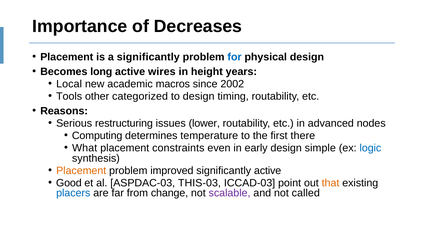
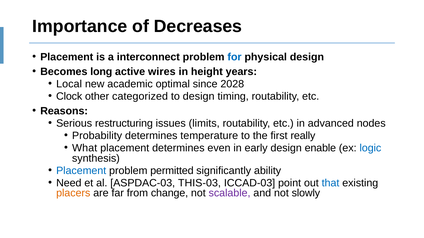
a significantly: significantly -> interconnect (148, 57)
macros: macros -> optimal (173, 84)
2002: 2002 -> 2028 (232, 84)
Tools: Tools -> Clock (69, 97)
lower: lower -> limits (204, 124)
Computing: Computing -> Probability (97, 136)
there: there -> really (303, 136)
placement constraints: constraints -> determines (178, 148)
simple: simple -> enable (320, 148)
Placement colour: orange -> blue (81, 171)
improved: improved -> permitted (172, 171)
significantly active: active -> ability (268, 171)
Good: Good -> Need (69, 183)
that colour: orange -> blue (331, 183)
placers colour: blue -> orange (73, 193)
called: called -> slowly (306, 193)
